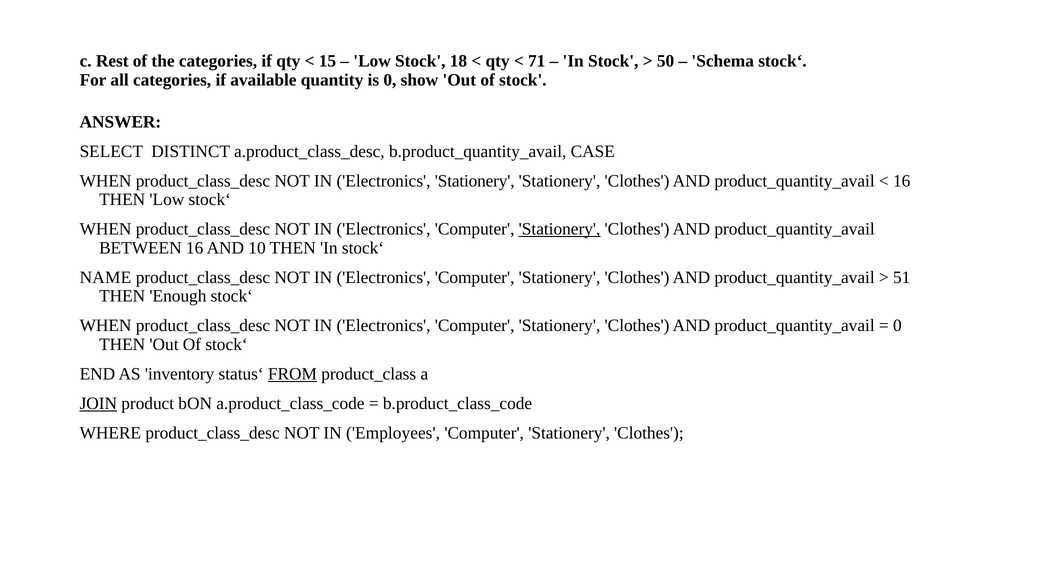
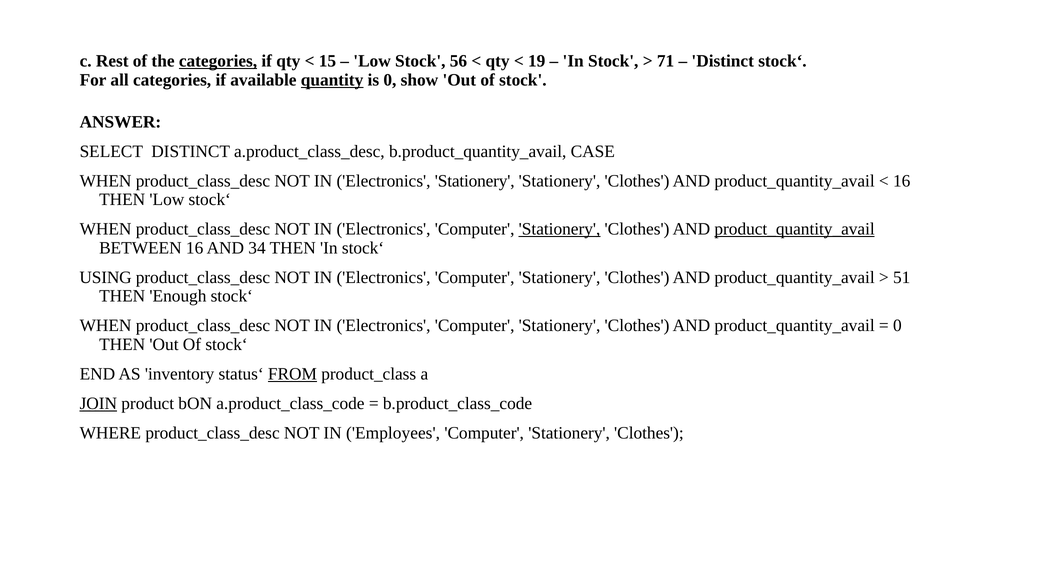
categories underline: none -> present (218, 61)
18: 18 -> 56 (458, 61)
71: 71 -> 19 (537, 61)
50: 50 -> 71 (666, 61)
Schema: Schema -> Distinct (723, 61)
quantity underline: none -> present (332, 80)
product_quantity_avail underline: none -> present (795, 229)
10: 10 -> 34 (257, 248)
NAME: NAME -> USING (106, 277)
